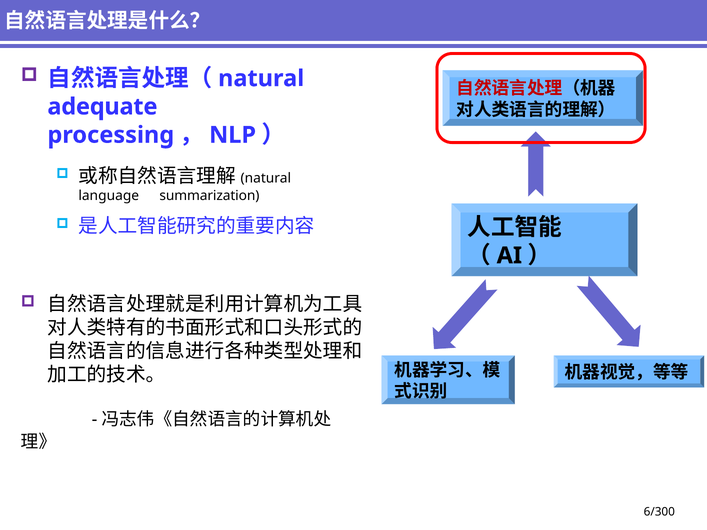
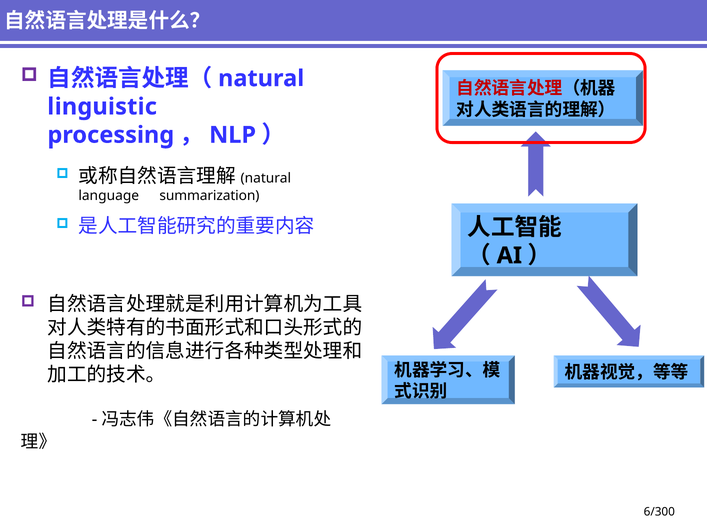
adequate: adequate -> linguistic (102, 107)
